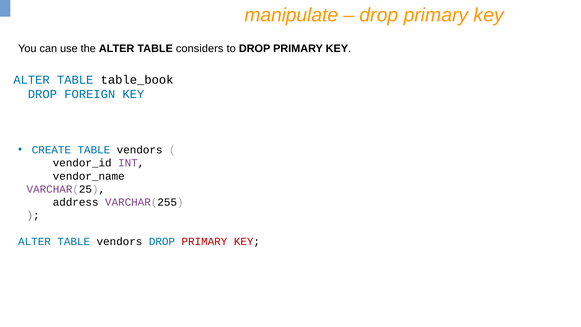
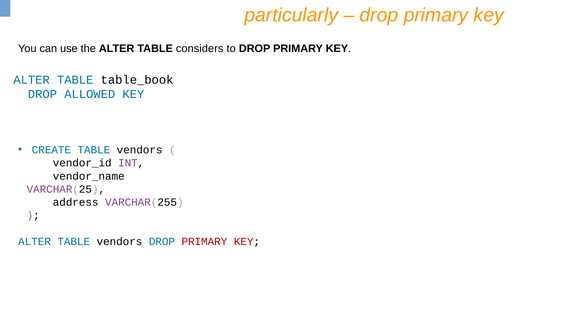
manipulate: manipulate -> particularly (291, 15)
FOREIGN: FOREIGN -> ALLOWED (90, 94)
